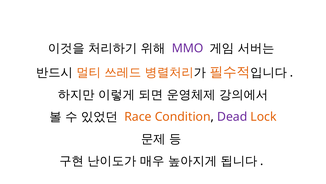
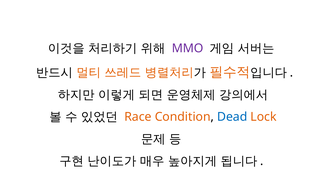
Dead colour: purple -> blue (232, 117)
